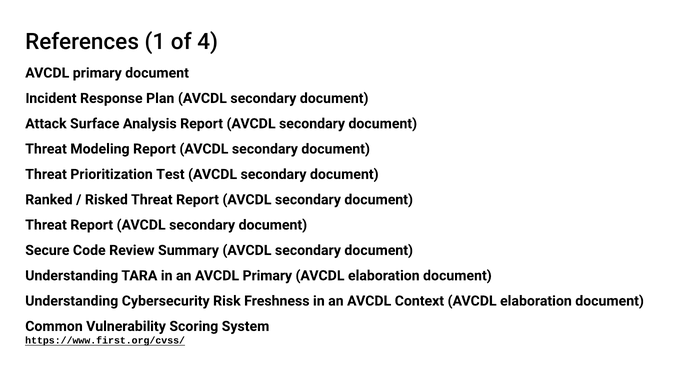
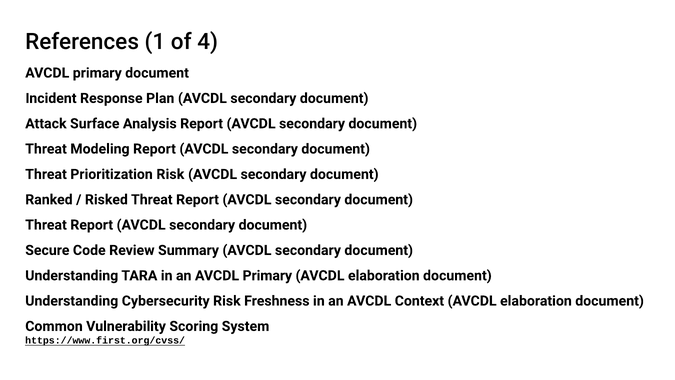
Prioritization Test: Test -> Risk (170, 174)
